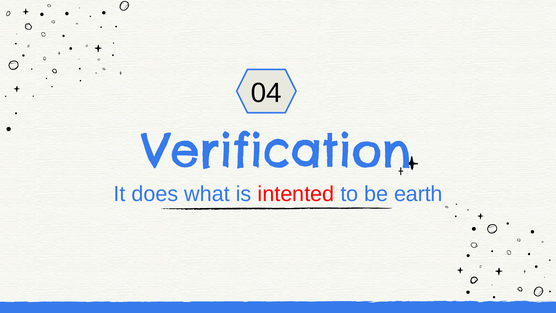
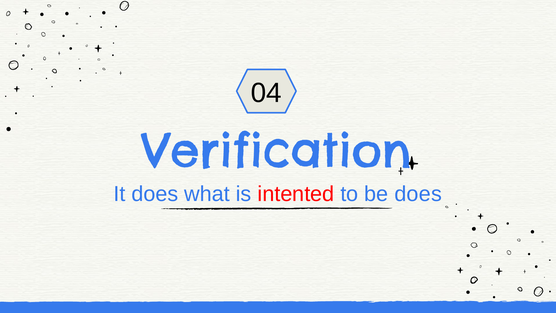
be earth: earth -> does (418, 194)
